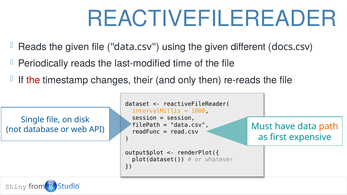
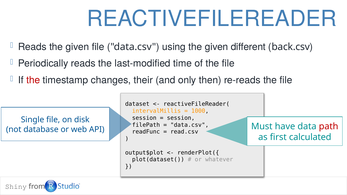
docs.csv: docs.csv -> back.csv (291, 47)
path colour: orange -> red (329, 127)
expensive: expensive -> calculated (310, 137)
